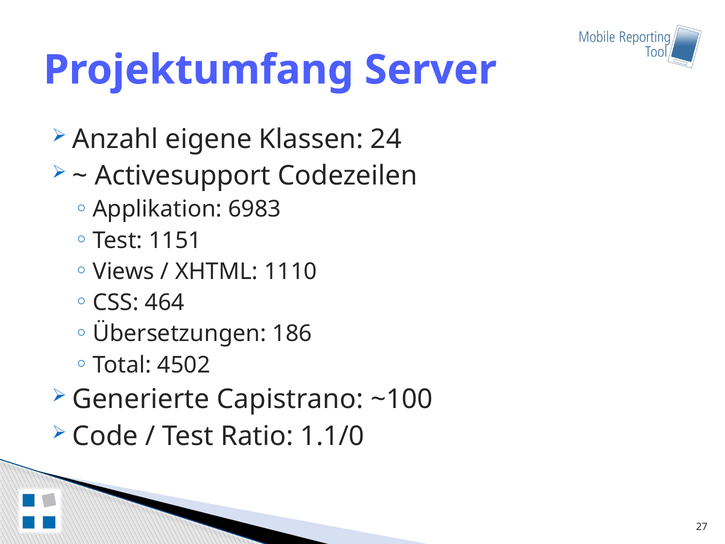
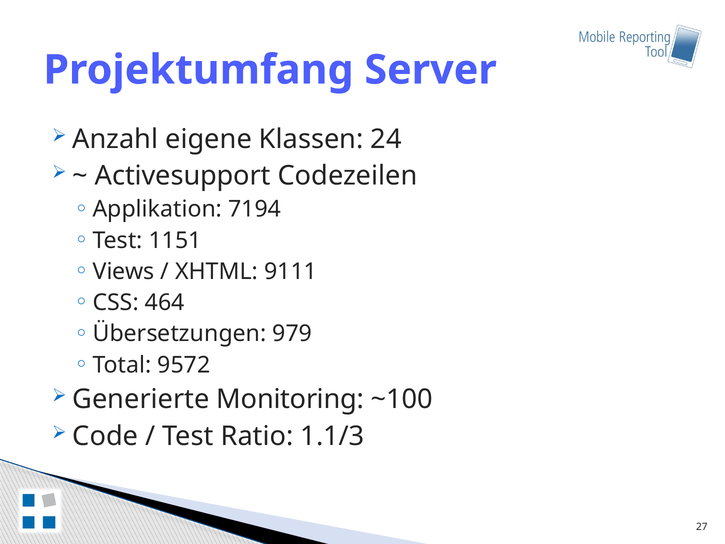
6983: 6983 -> 7194 (255, 209)
1110: 1110 -> 9111 (291, 271)
186: 186 -> 979 (292, 334)
4502: 4502 -> 9572 (184, 365)
Capistrano: Capistrano -> Monitoring (290, 399)
1.1/0: 1.1/0 -> 1.1/3 (332, 436)
